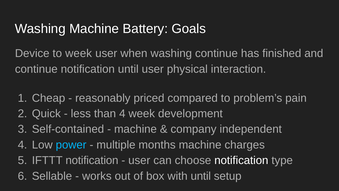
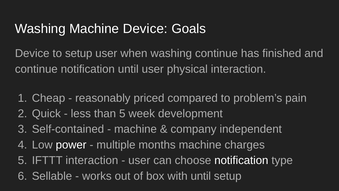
Machine Battery: Battery -> Device (145, 29)
to week: week -> setup (79, 53)
than 4: 4 -> 5 (122, 113)
power colour: light blue -> white (71, 145)
IFTTT notification: notification -> interaction (92, 160)
